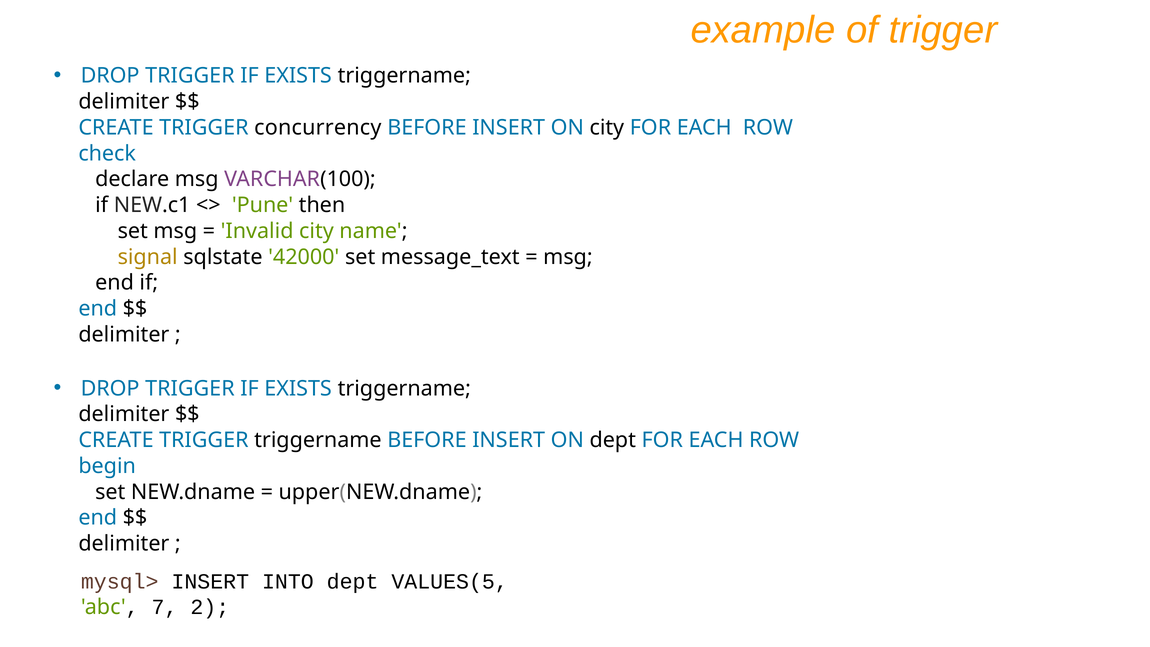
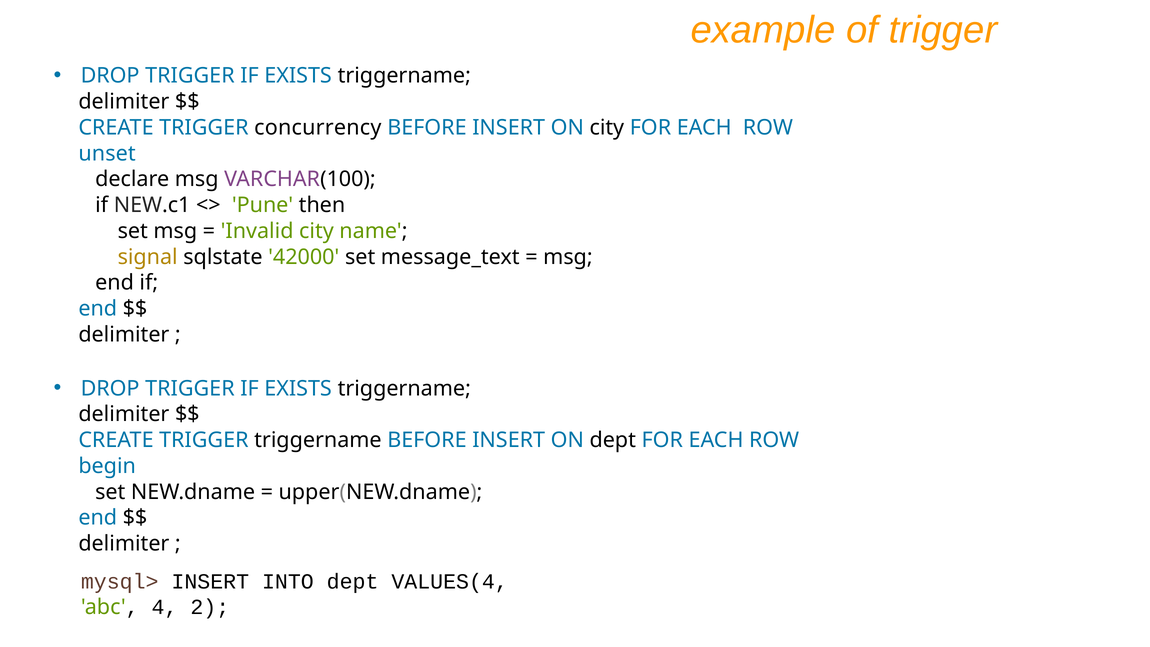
check: check -> unset (107, 153)
VALUES(5: VALUES(5 -> VALUES(4 (450, 581)
7: 7 -> 4 (165, 607)
